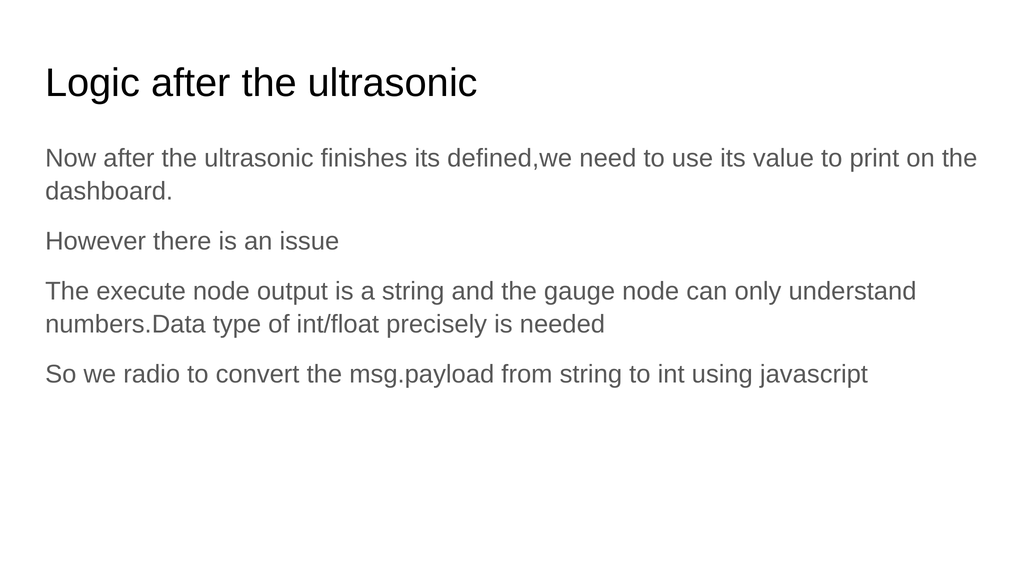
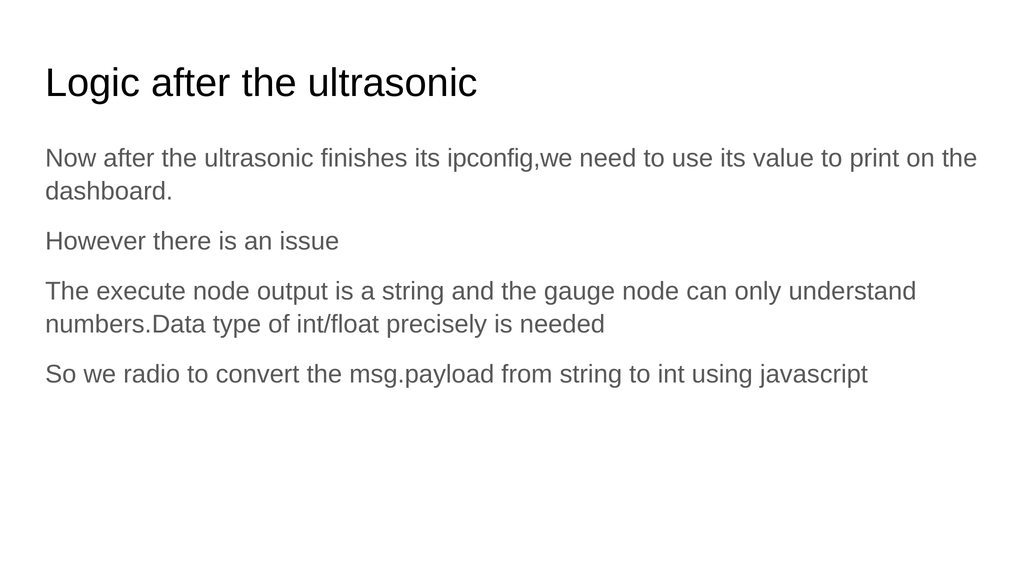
defined,we: defined,we -> ipconfig,we (510, 158)
